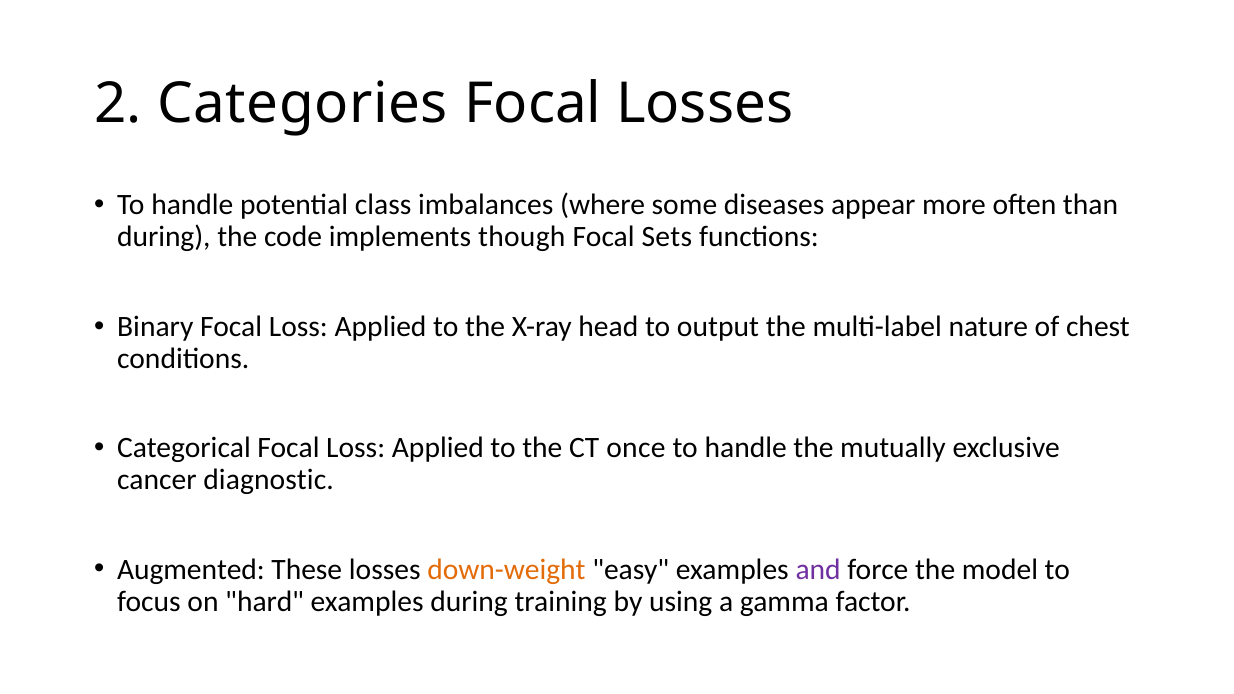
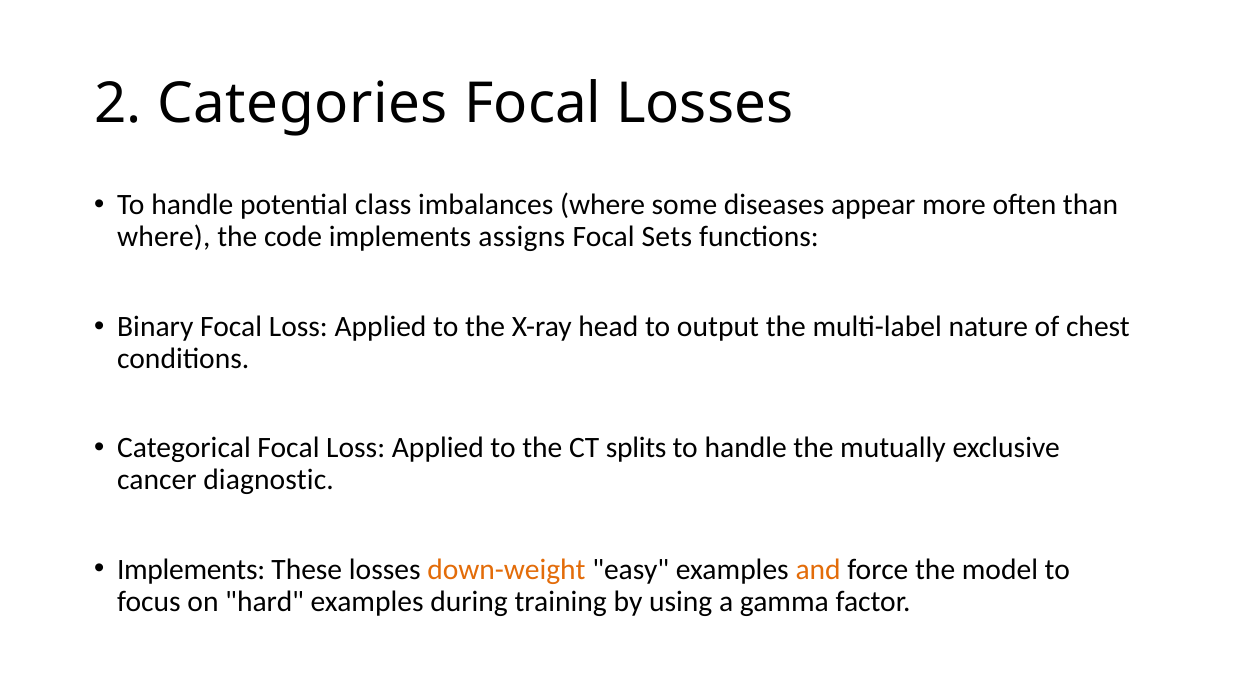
during: during -> where (164, 237)
though: though -> assigns (522, 237)
once: once -> splits (636, 448)
Augmented: Augmented -> Implements (191, 570)
and colour: purple -> orange (818, 570)
